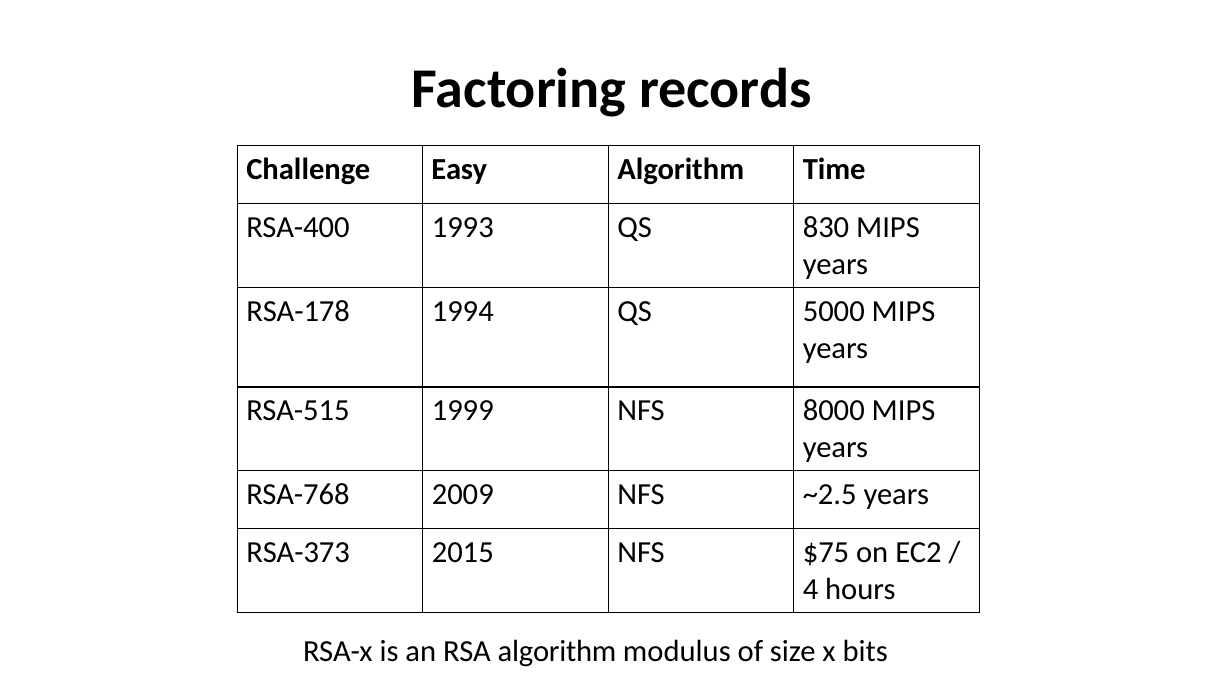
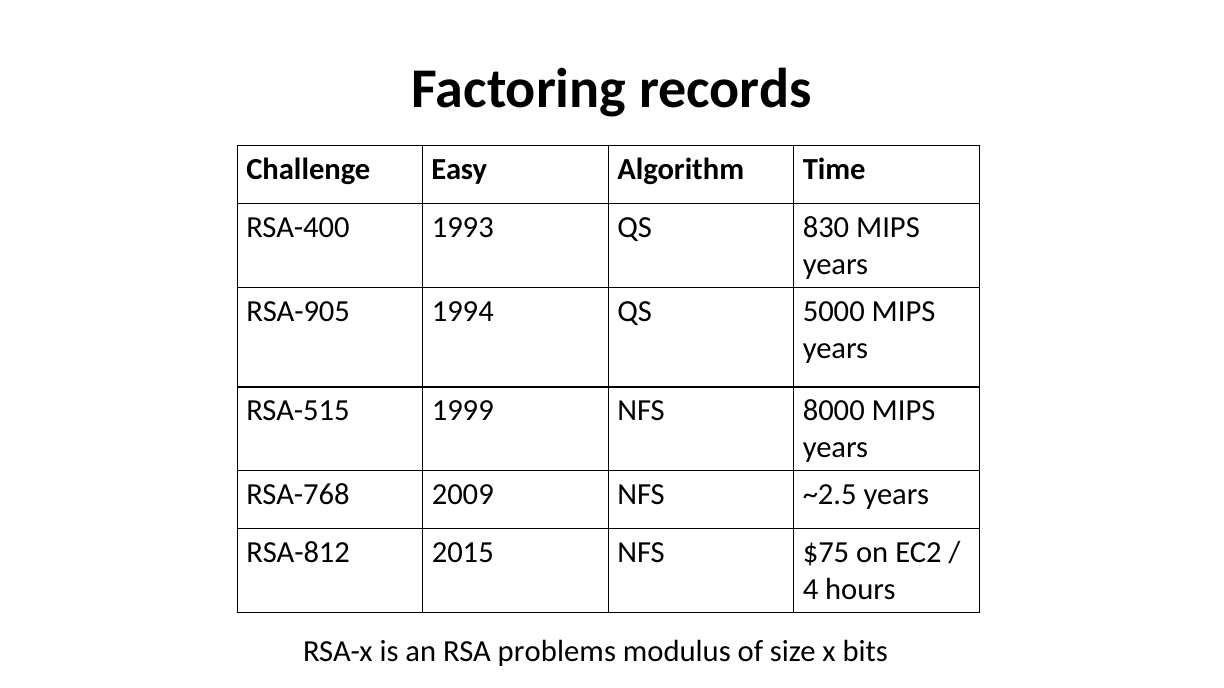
RSA-178: RSA-178 -> RSA-905 (298, 311)
RSA-373: RSA-373 -> RSA-812 (298, 552)
RSA algorithm: algorithm -> problems (557, 652)
